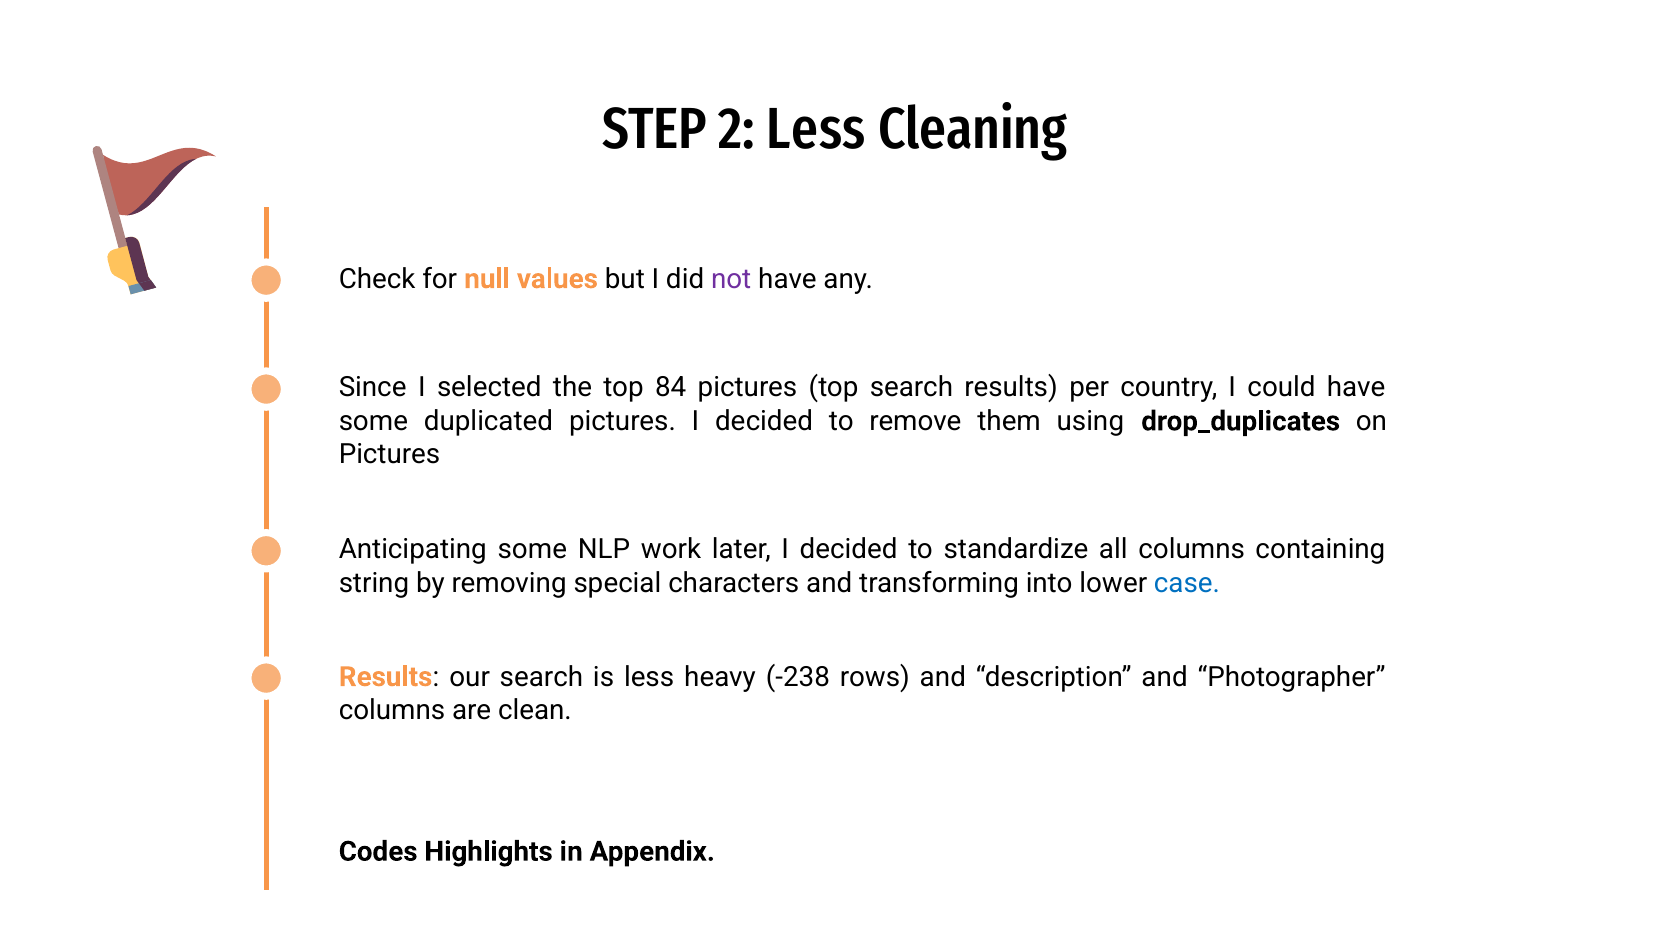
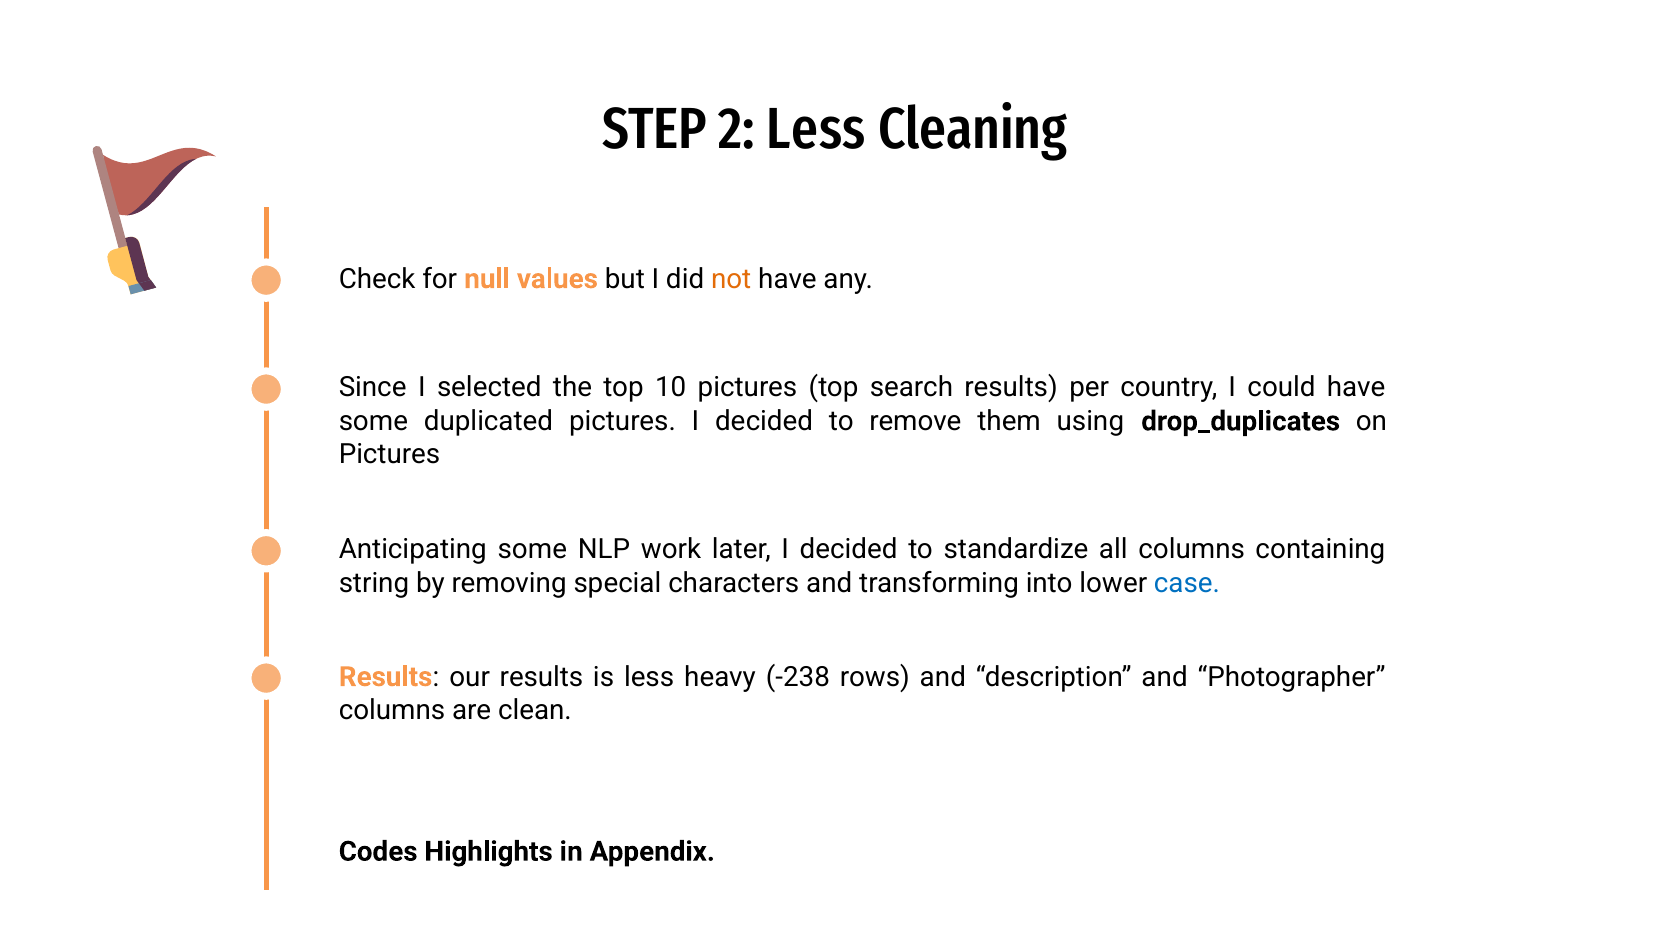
not colour: purple -> orange (731, 279)
84: 84 -> 10 (671, 388)
our search: search -> results (541, 676)
